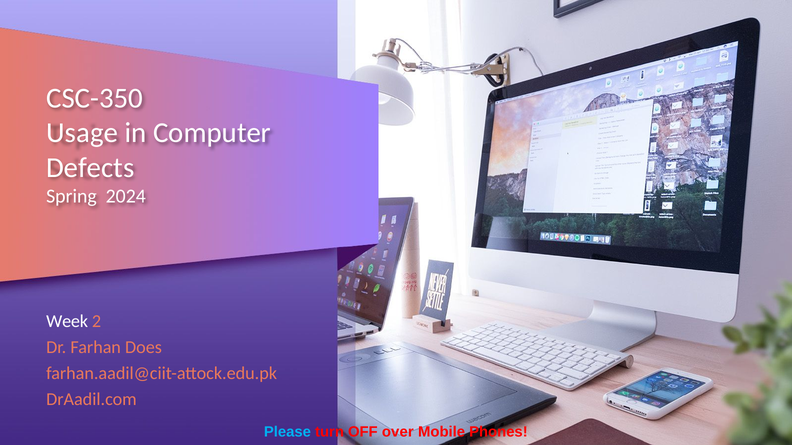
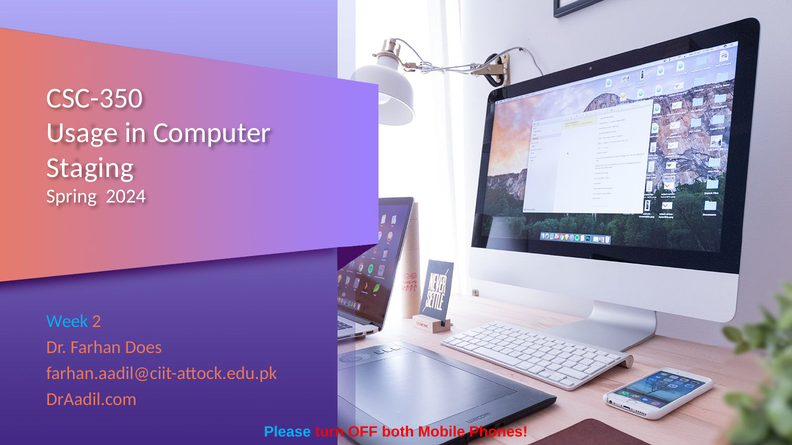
Defects: Defects -> Staging (90, 168)
Week colour: white -> light blue (67, 321)
over: over -> both (398, 433)
